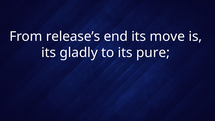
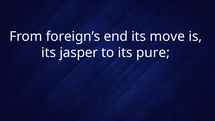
release’s: release’s -> foreign’s (73, 37)
gladly: gladly -> jasper (79, 53)
